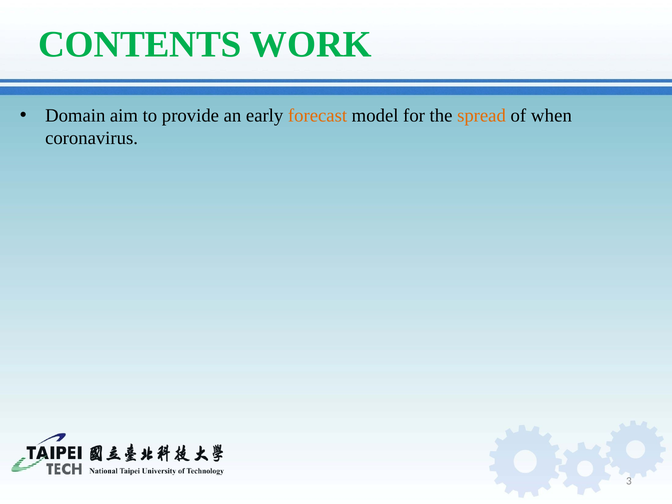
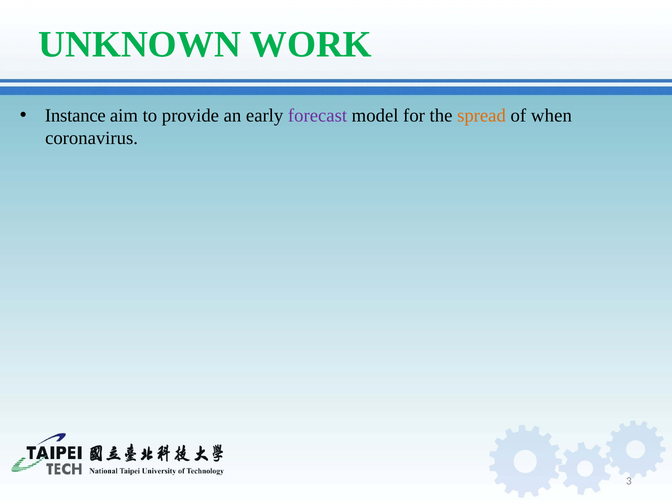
CONTENTS: CONTENTS -> UNKNOWN (140, 45)
Domain: Domain -> Instance (75, 116)
forecast colour: orange -> purple (318, 116)
